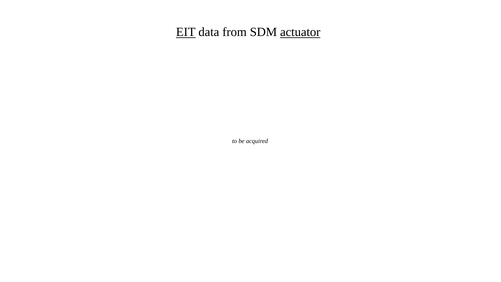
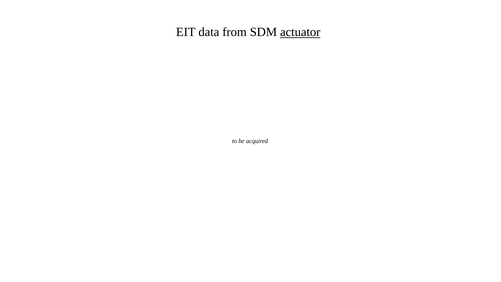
EIT underline: present -> none (186, 32)
